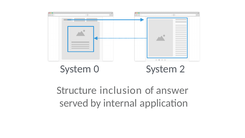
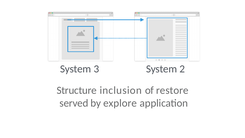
0: 0 -> 3 (96, 69)
answer: answer -> restore (172, 90)
internal: internal -> explore (120, 103)
